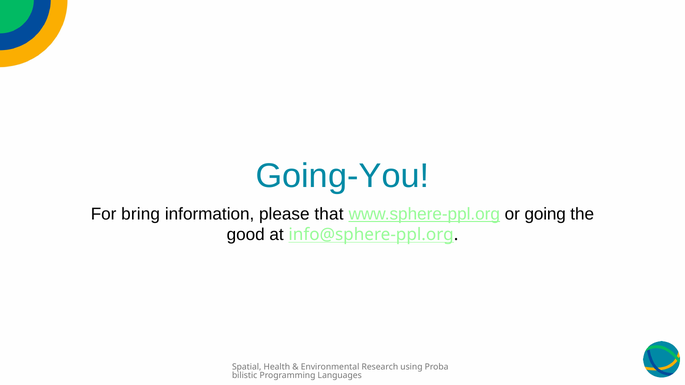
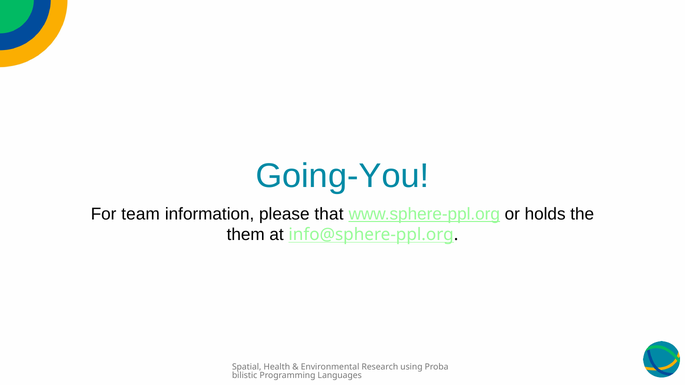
bring: bring -> team (141, 214)
going: going -> holds (545, 214)
good: good -> them (246, 235)
